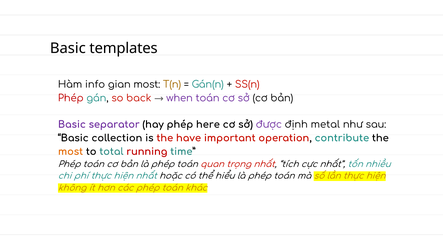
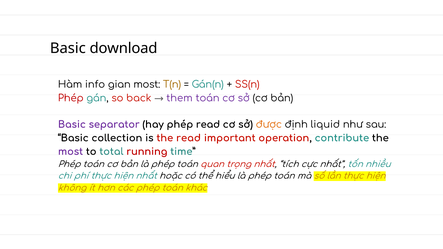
templates: templates -> download (124, 48)
when: when -> them (179, 98)
phép here: here -> read (208, 125)
được colour: purple -> orange (269, 125)
metal: metal -> liquid (325, 125)
the have: have -> read (188, 138)
most colour: orange -> purple (70, 152)
